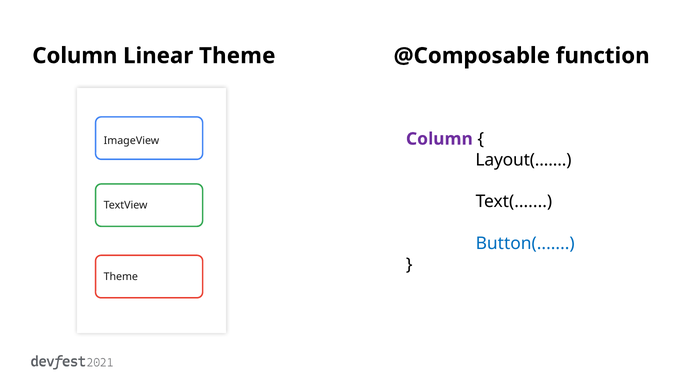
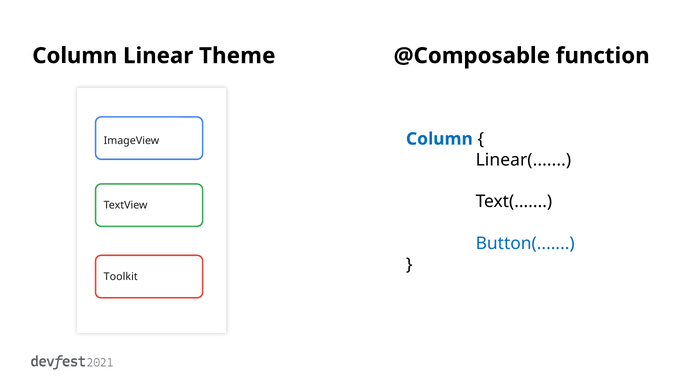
Column colour: purple -> blue (439, 139)
Layout(: Layout( -> Linear( (523, 160)
Theme: Theme -> Toolkit (121, 277)
